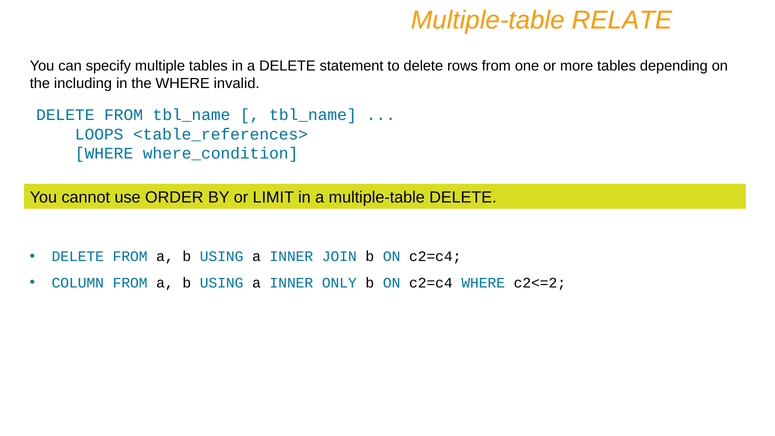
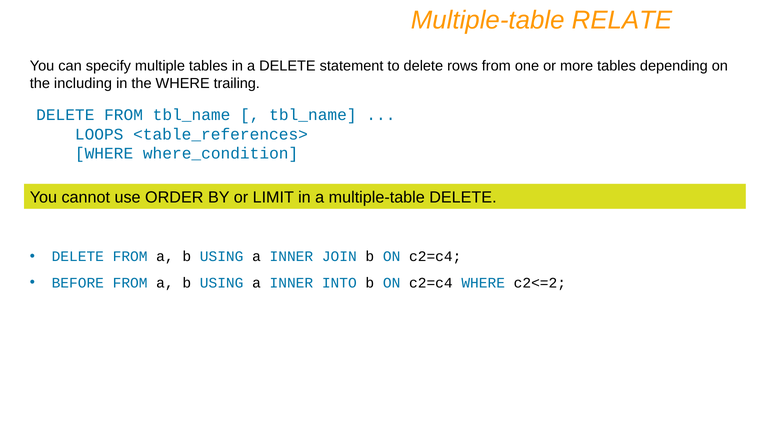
invalid: invalid -> trailing (237, 83)
COLUMN: COLUMN -> BEFORE (78, 283)
ONLY: ONLY -> INTO (339, 283)
